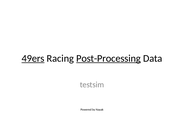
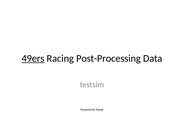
Post-Processing underline: present -> none (108, 58)
